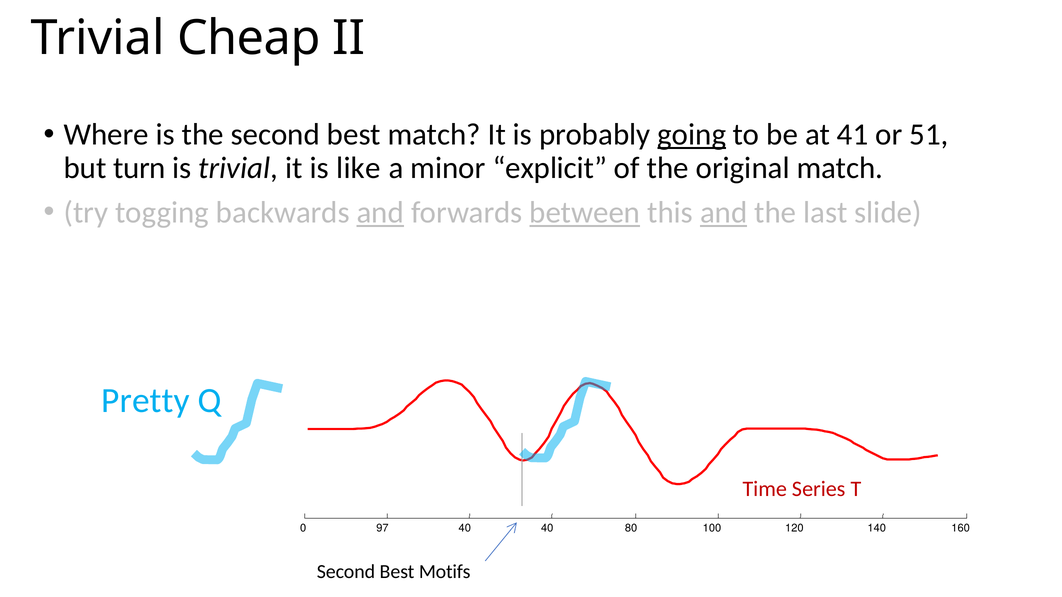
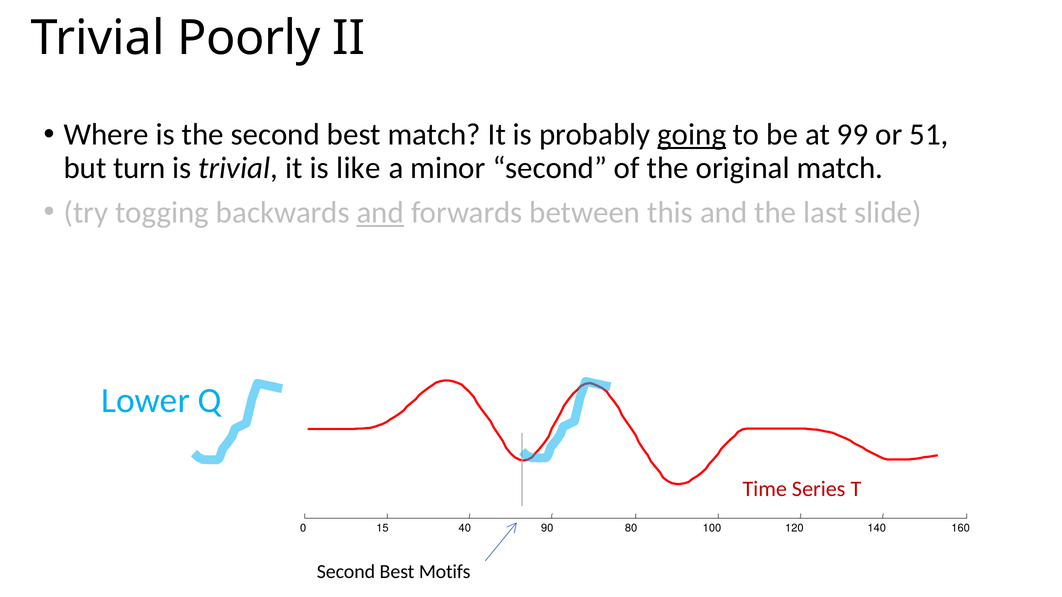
Cheap: Cheap -> Poorly (249, 38)
41: 41 -> 99 (853, 135)
minor explicit: explicit -> second (550, 168)
between underline: present -> none (585, 213)
and underline: present -> none (724, 213)
Pretty: Pretty -> Lower (146, 401)
97: 97 -> 15 (382, 528)
40 40: 40 -> 90 (547, 528)
